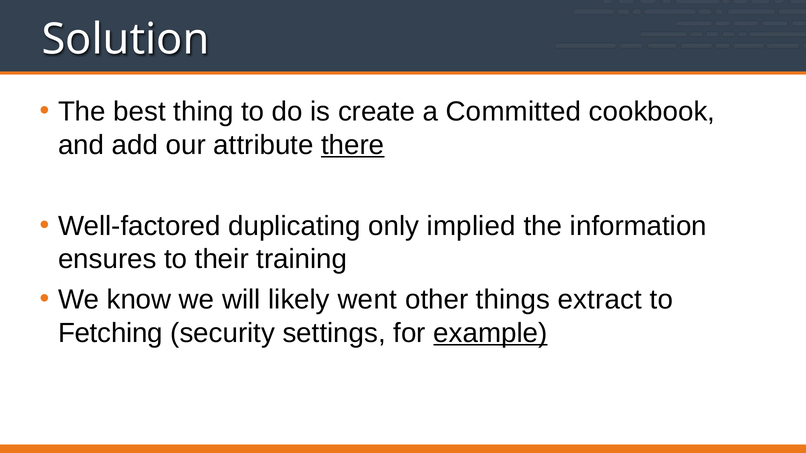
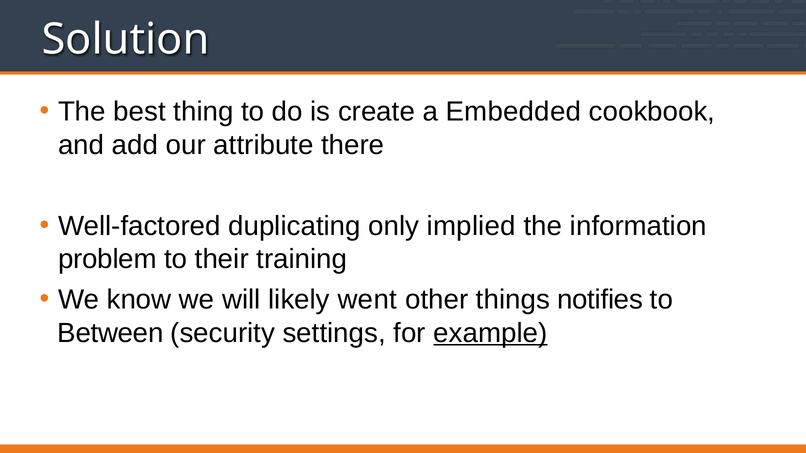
Committed: Committed -> Embedded (513, 112)
there underline: present -> none (353, 145)
ensures: ensures -> problem (107, 259)
extract: extract -> notifies (600, 300)
Fetching: Fetching -> Between (110, 333)
